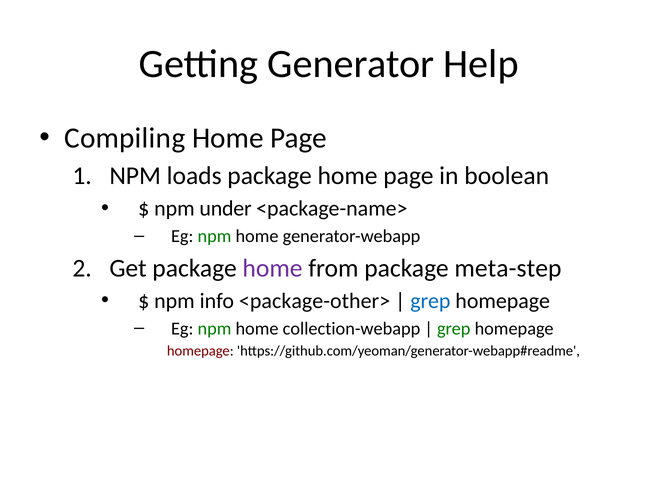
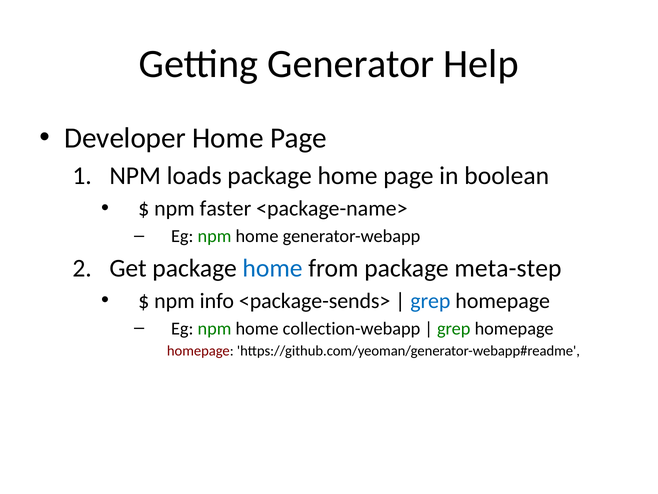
Compiling: Compiling -> Developer (125, 138)
under: under -> faster (225, 208)
home colour: purple -> blue (273, 268)
<package-other>: <package-other> -> <package-sends> (315, 301)
